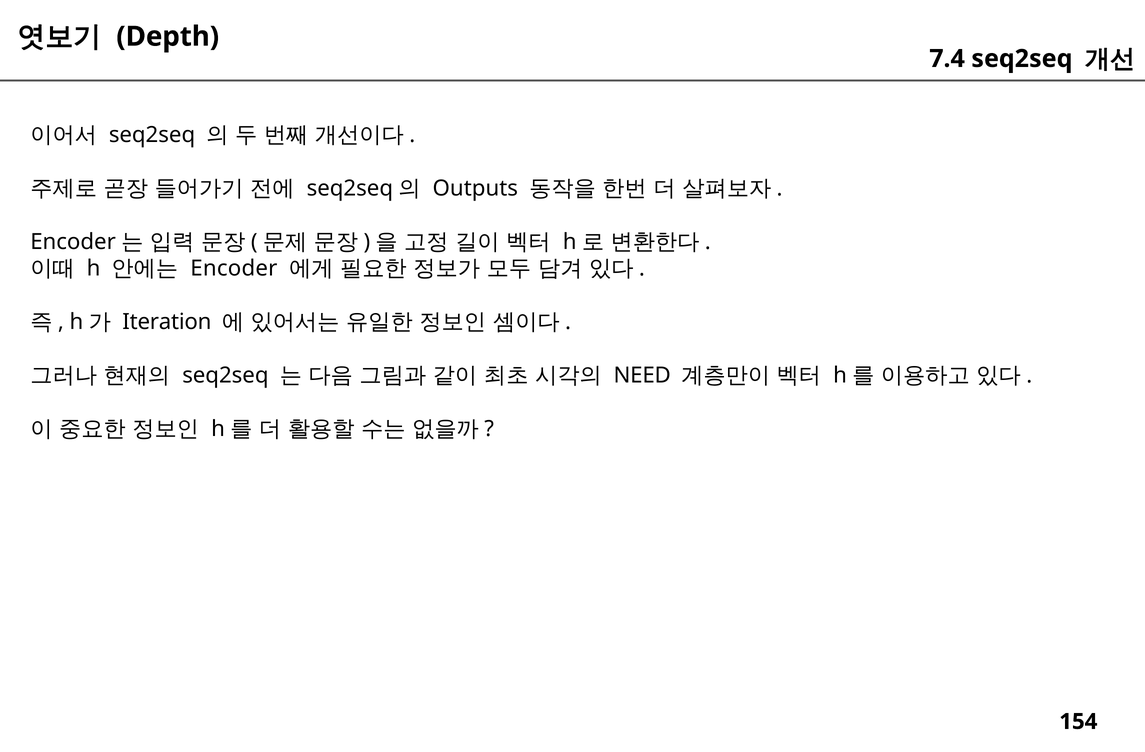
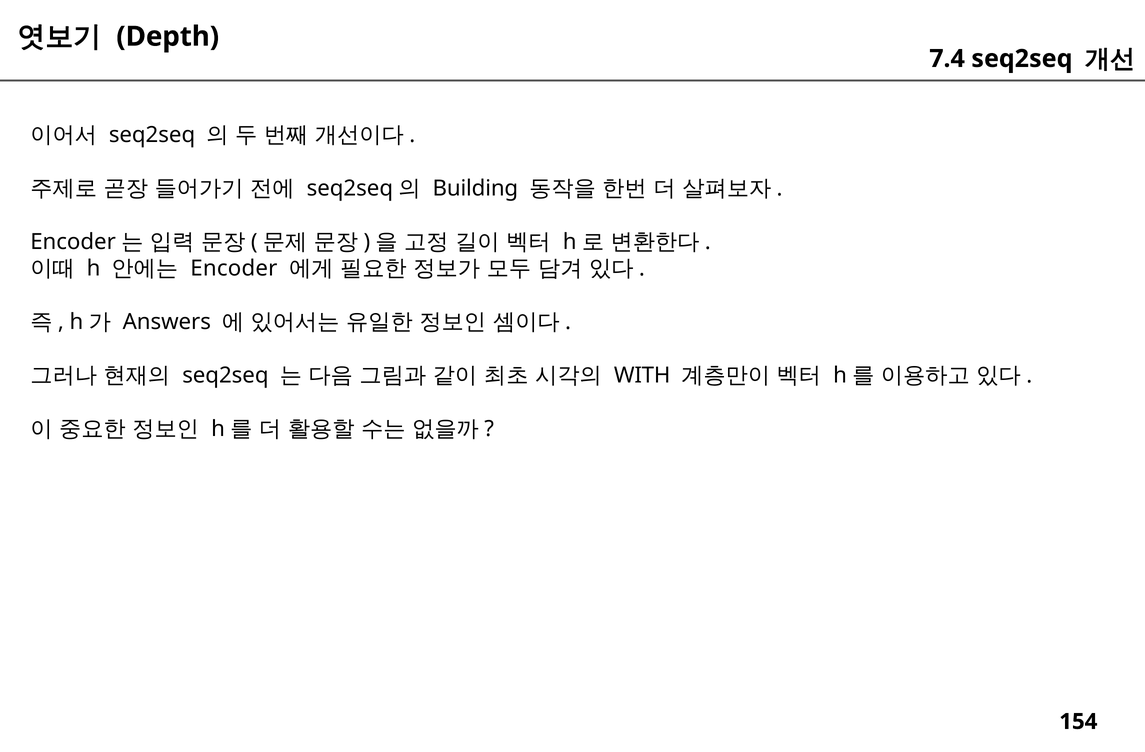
Outputs: Outputs -> Building (475, 188)
Iteration: Iteration -> Answers (167, 322)
NEED: NEED -> WITH (642, 375)
